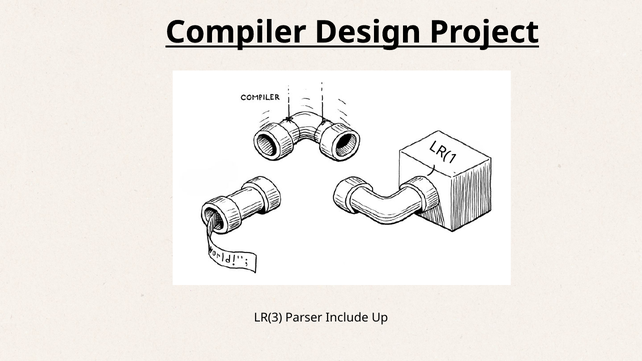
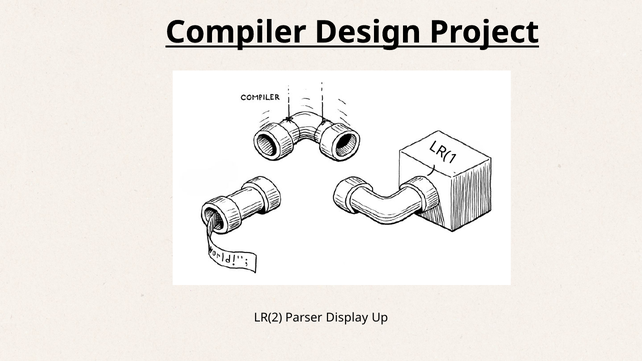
LR(3: LR(3 -> LR(2 (268, 318)
Include: Include -> Display (347, 318)
